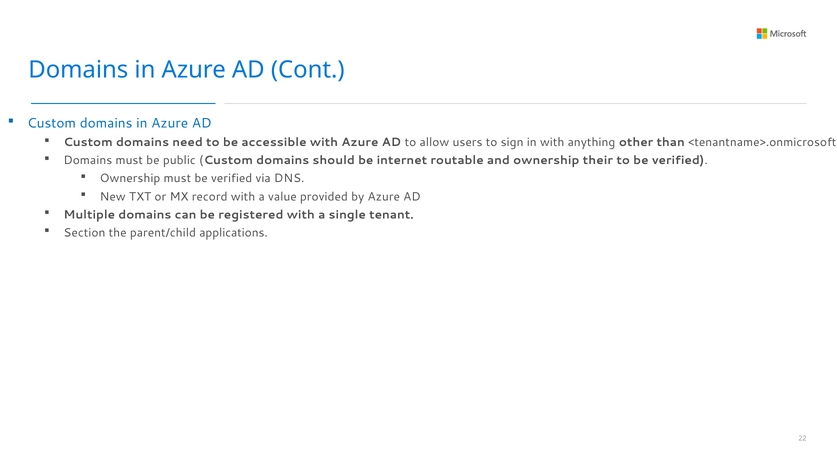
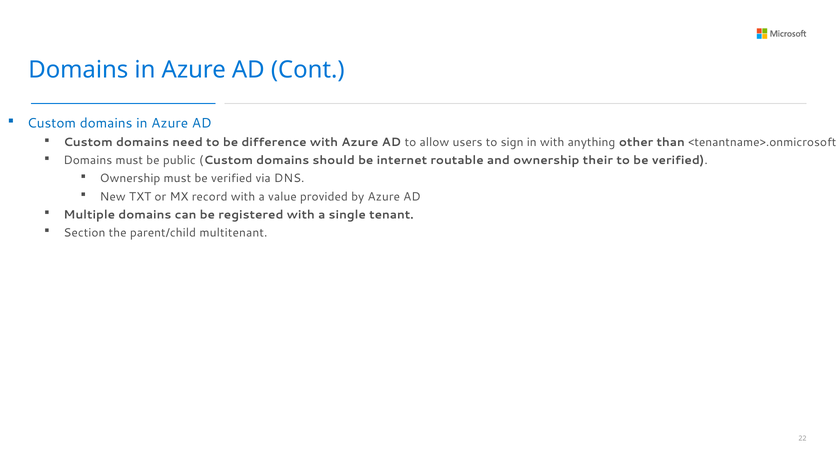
accessible: accessible -> difference (274, 142)
applications: applications -> multitenant (233, 233)
